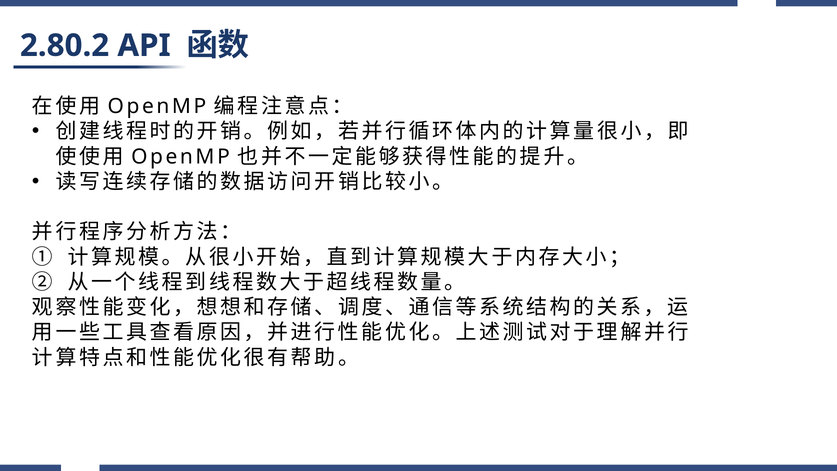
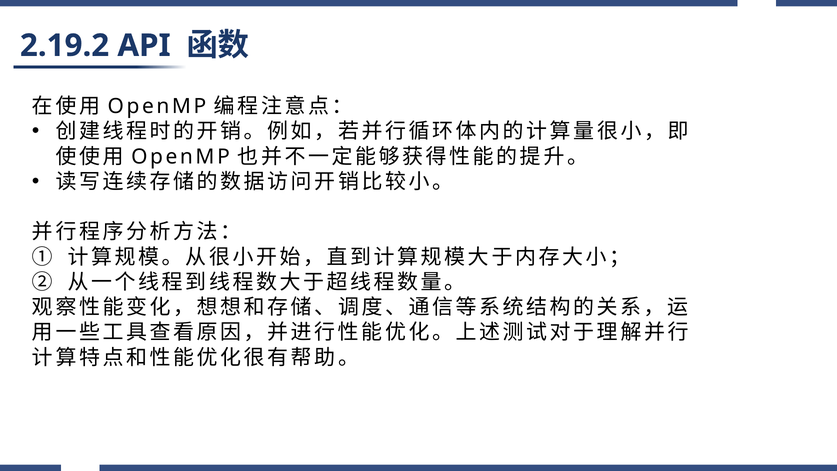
2.80.2: 2.80.2 -> 2.19.2 (65, 46)
